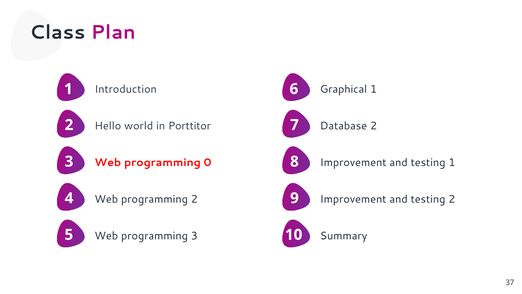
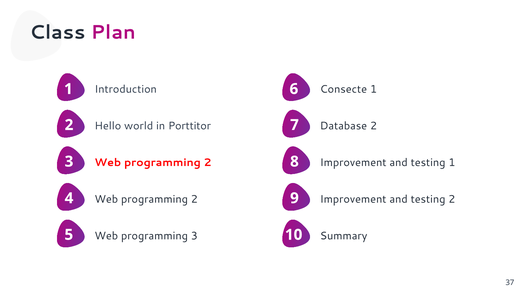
Graphical: Graphical -> Consecte (343, 89)
0: 0 -> 2 (208, 162)
